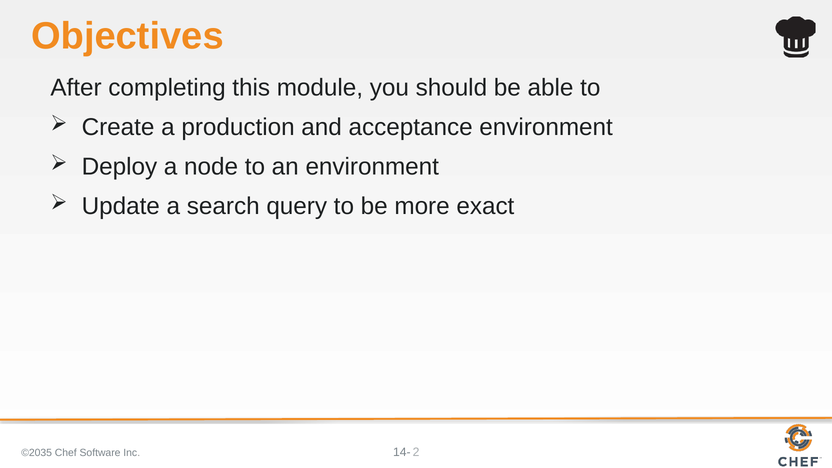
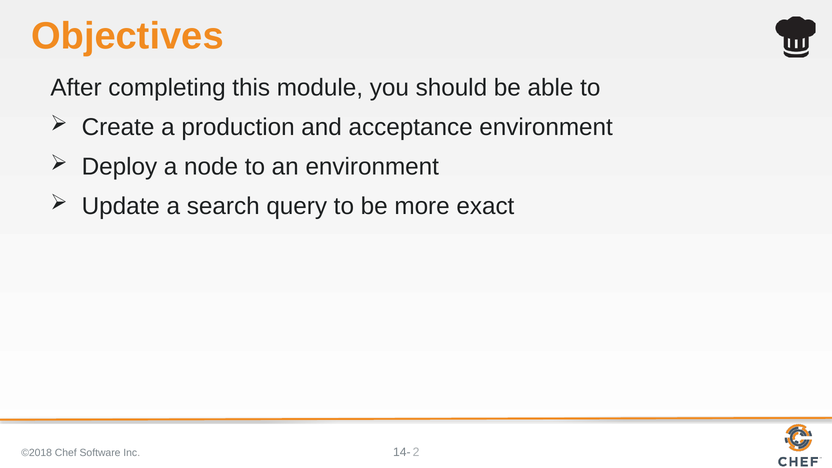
©2035: ©2035 -> ©2018 (37, 453)
